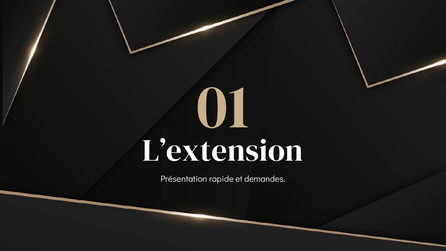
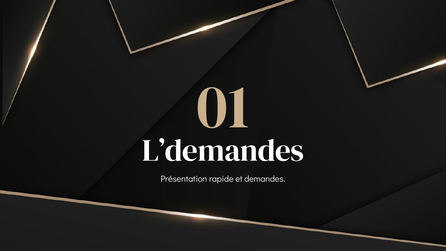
L’extension: L’extension -> L’demandes (223, 151)
